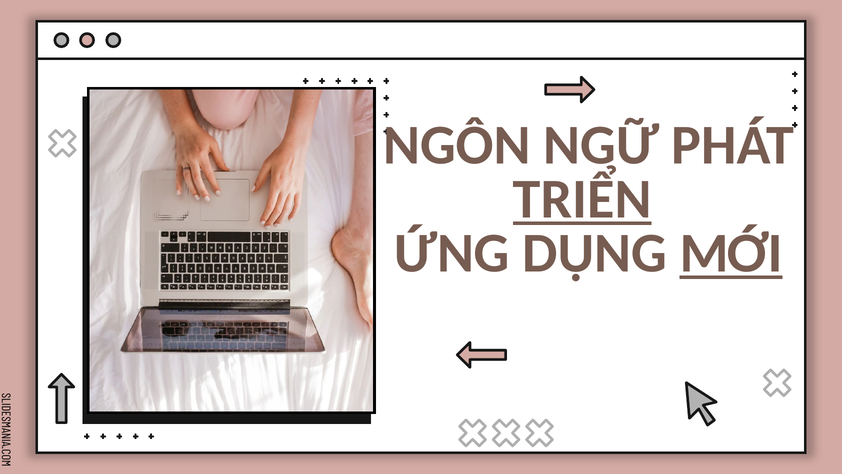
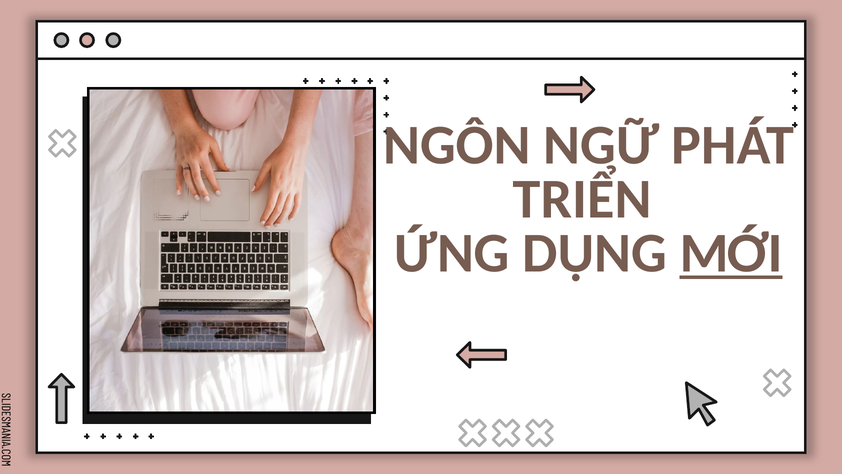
TRIỂN underline: present -> none (582, 199)
